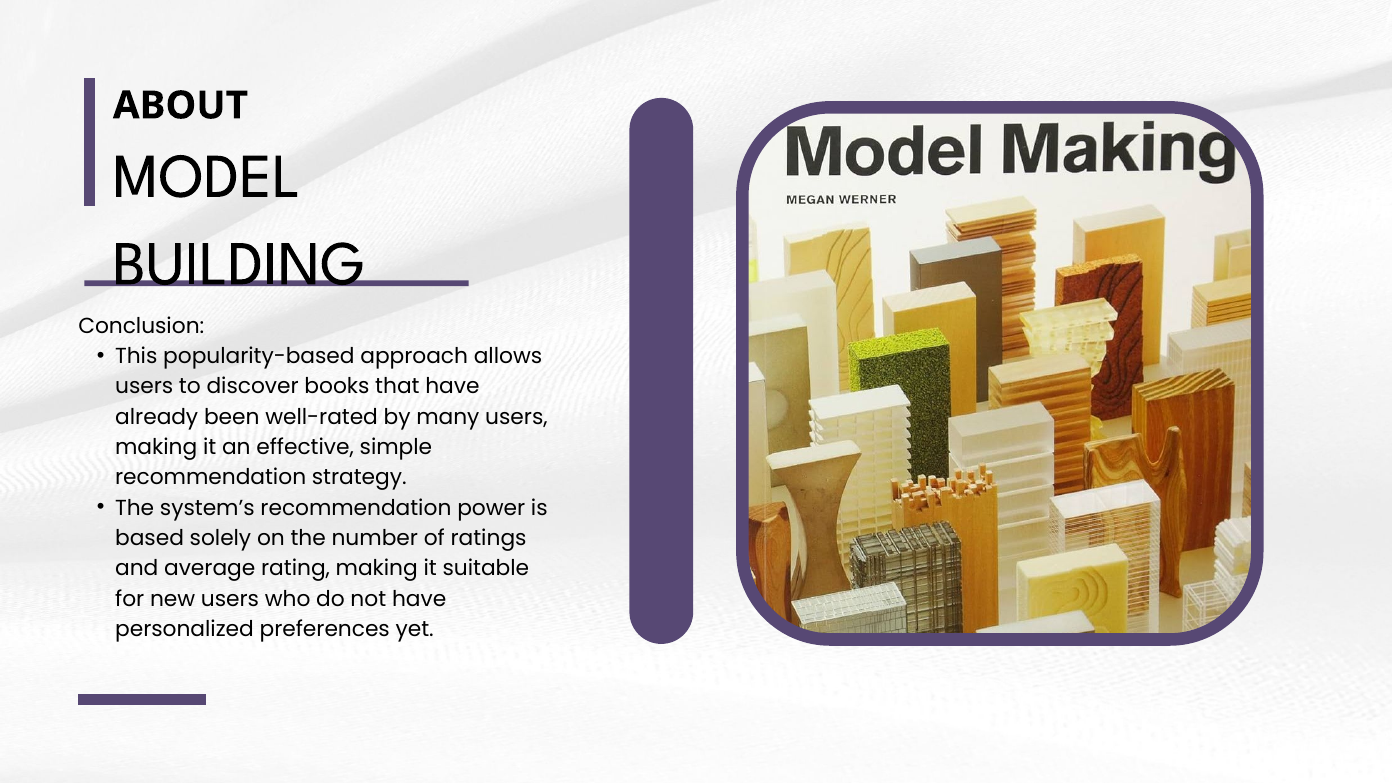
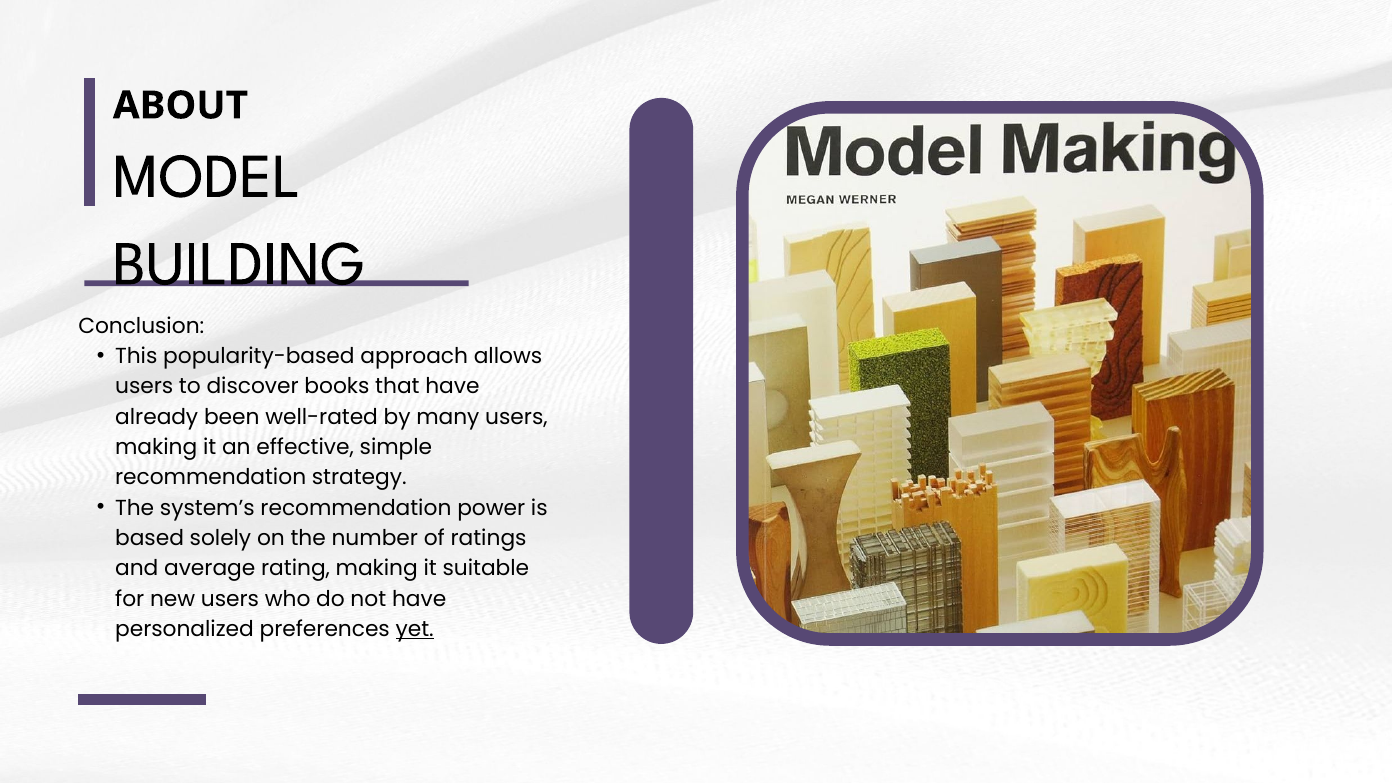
yet underline: none -> present (415, 629)
